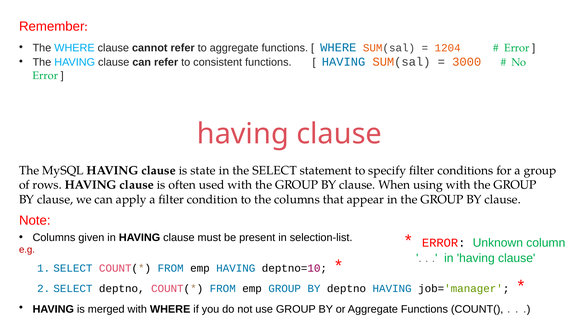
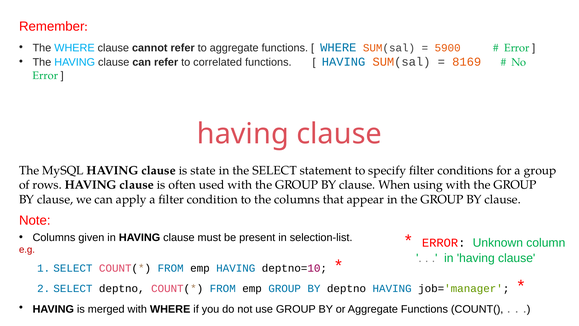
1204: 1204 -> 5900 (448, 48)
consistent: consistent -> correlated (218, 62)
3000: 3000 -> 8169 (467, 62)
